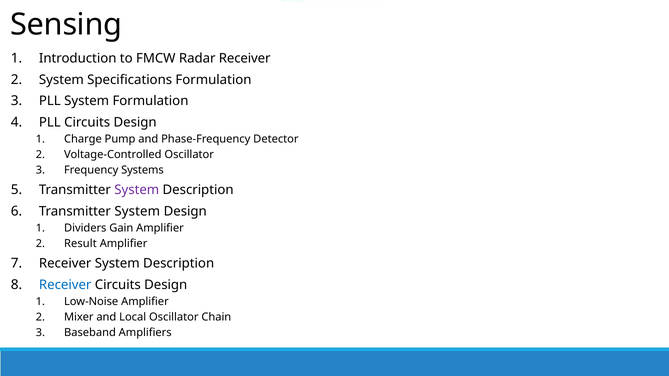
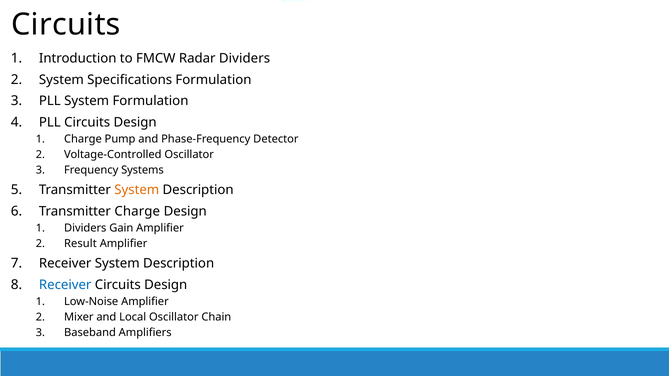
Sensing: Sensing -> Circuits (66, 25)
Radar Receiver: Receiver -> Dividers (245, 59)
System colour: purple -> orange (137, 190)
System: System -> Charge (137, 211)
